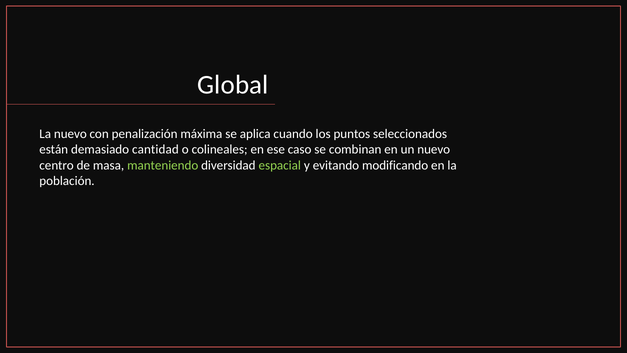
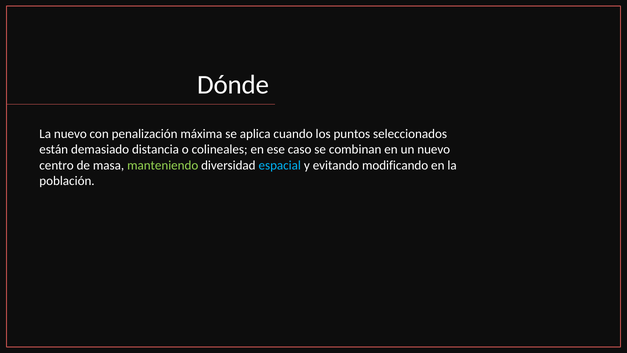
Global: Global -> Dónde (233, 85)
cantidad: cantidad -> distancia (155, 150)
espacial colour: light green -> light blue (280, 165)
